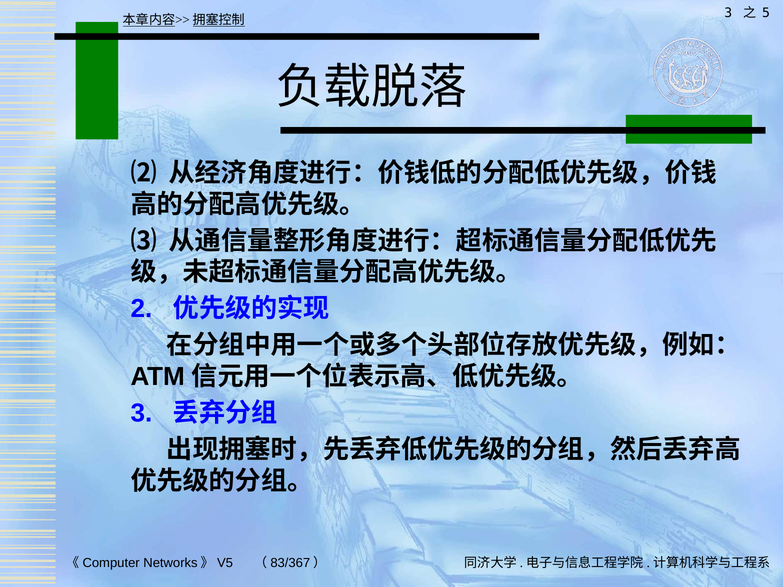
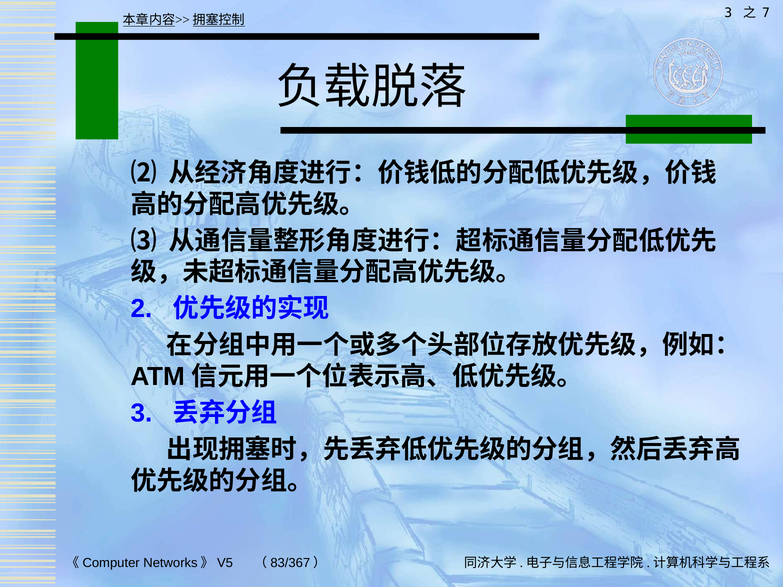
5: 5 -> 7 (766, 13)
